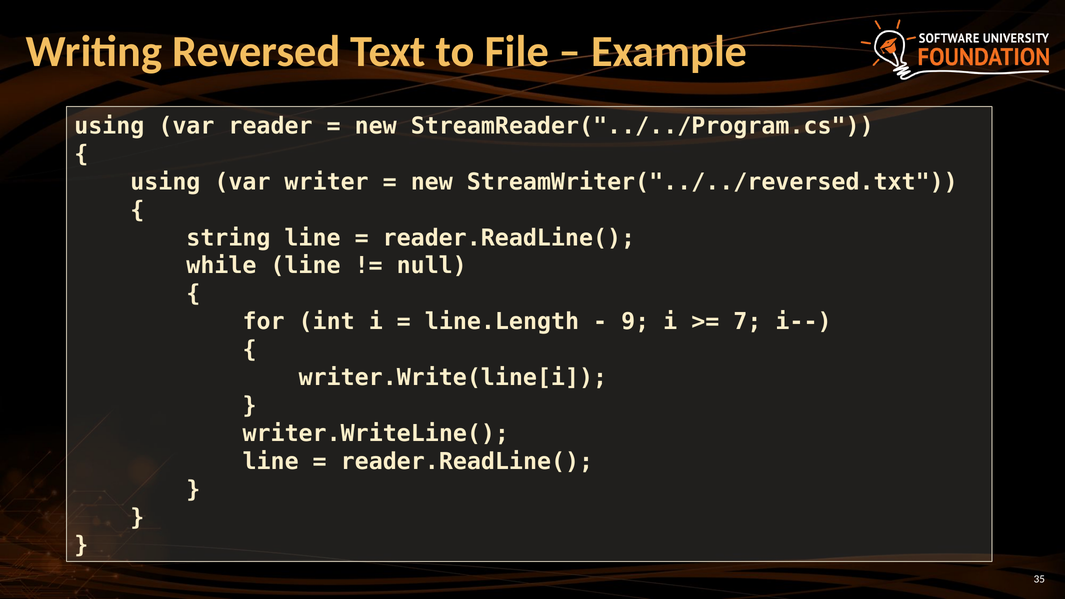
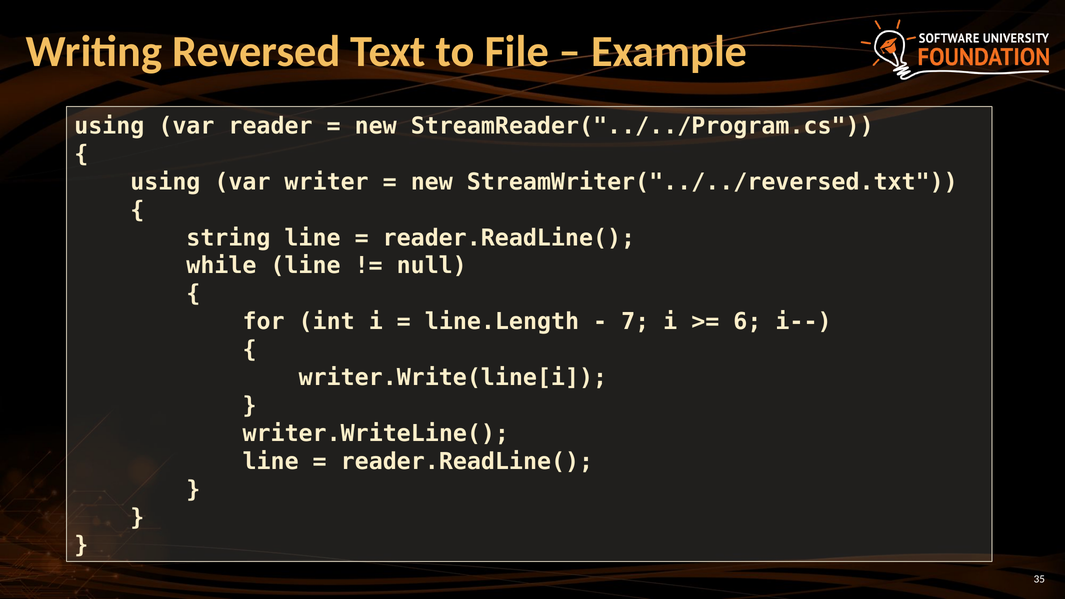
9: 9 -> 7 (635, 322)
7: 7 -> 6 (747, 322)
